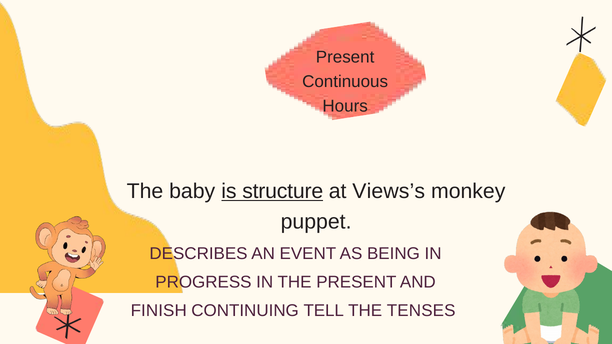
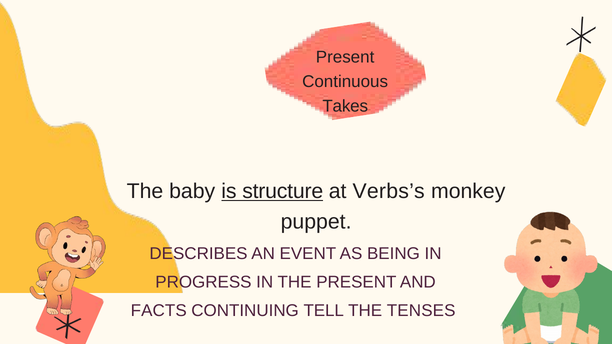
Hours: Hours -> Takes (345, 106)
Views’s: Views’s -> Verbs’s (389, 191)
FINISH: FINISH -> FACTS (159, 311)
